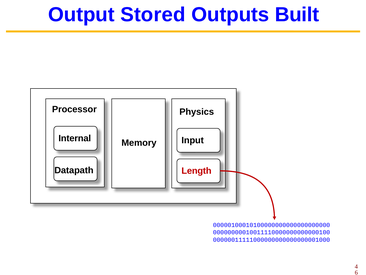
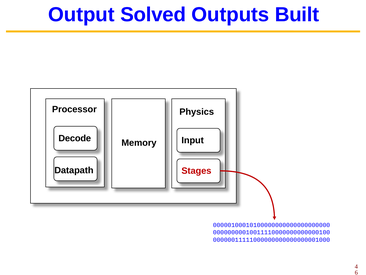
Stored: Stored -> Solved (153, 15)
Internal: Internal -> Decode (75, 138)
Length: Length -> Stages (196, 171)
